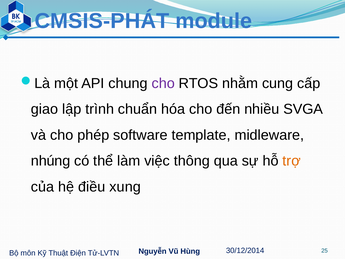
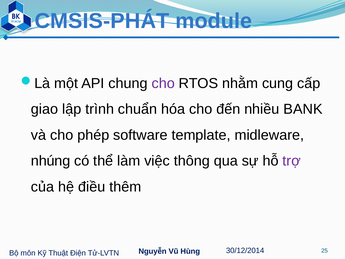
SVGA: SVGA -> BANK (303, 109)
trợ colour: orange -> purple (292, 161)
xung: xung -> thêm (125, 187)
